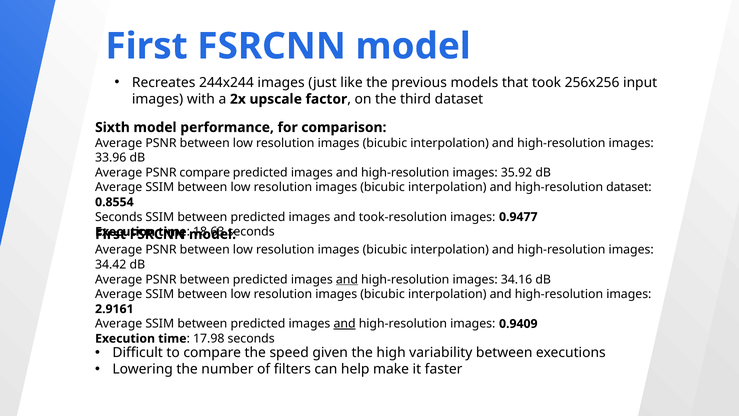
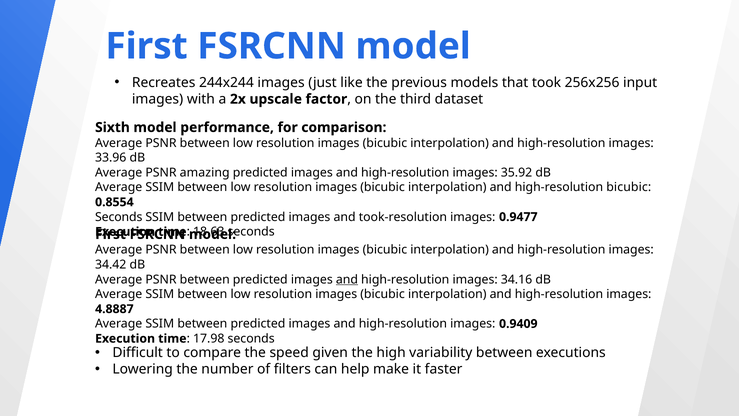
PSNR compare: compare -> amazing (205, 172)
high-resolution dataset: dataset -> bicubic (629, 187)
2.9161: 2.9161 -> 4.8887 (114, 309)
and underline: present -> none (345, 324)
